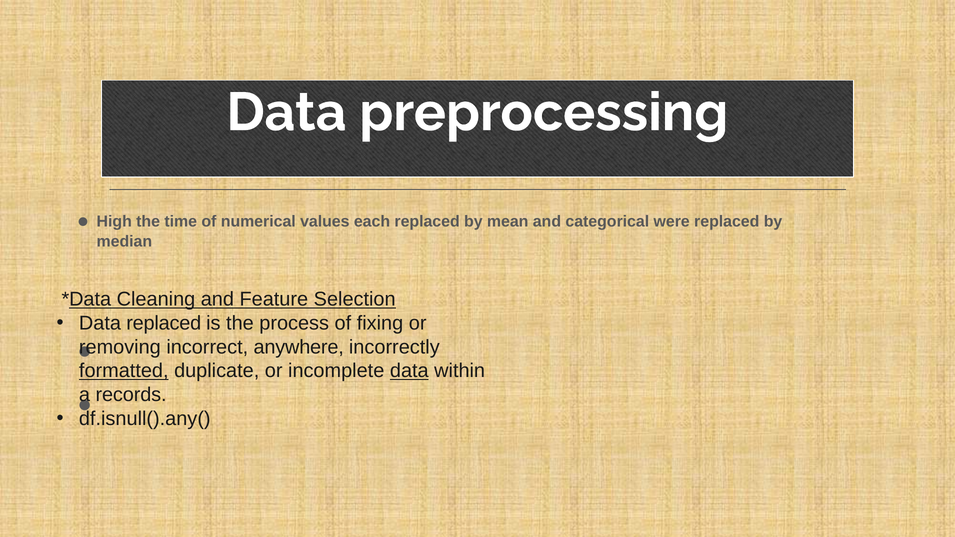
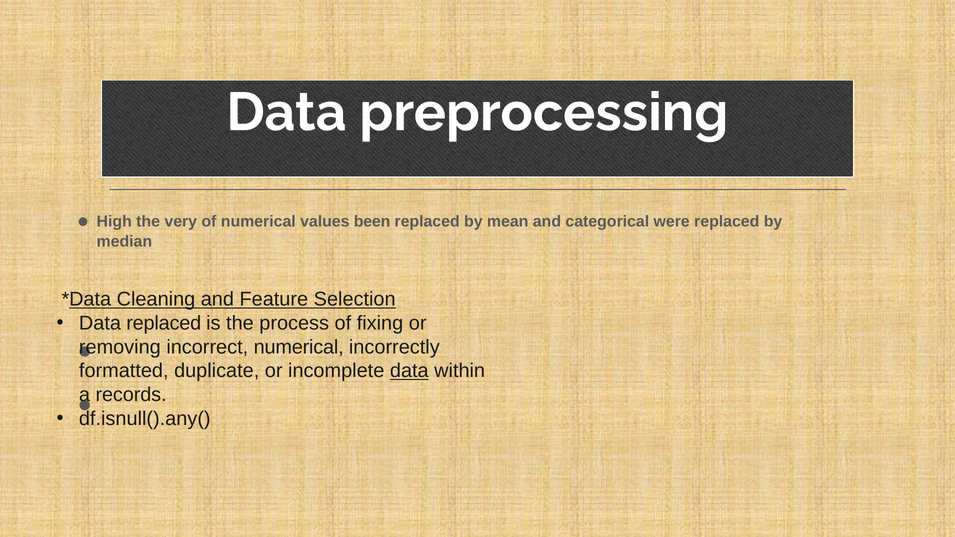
time: time -> very (181, 222)
each: each -> been (372, 222)
incorrect anywhere: anywhere -> numerical (299, 347)
formatted underline: present -> none (124, 371)
